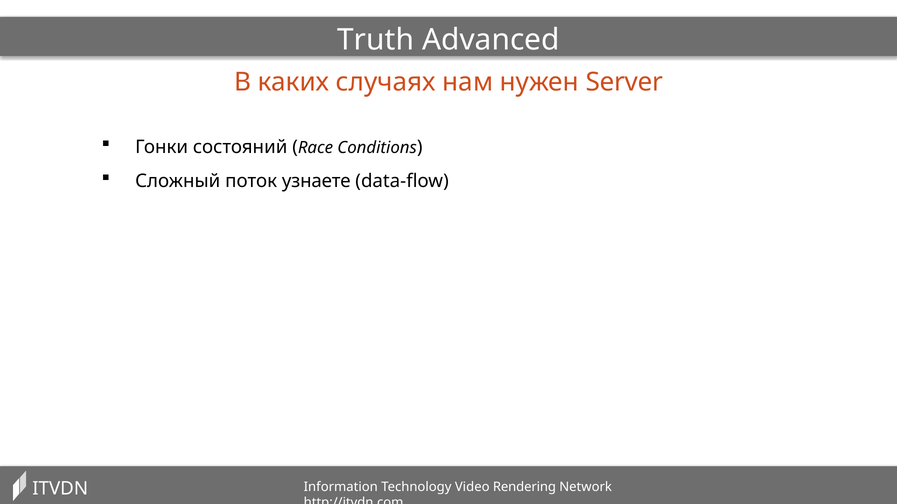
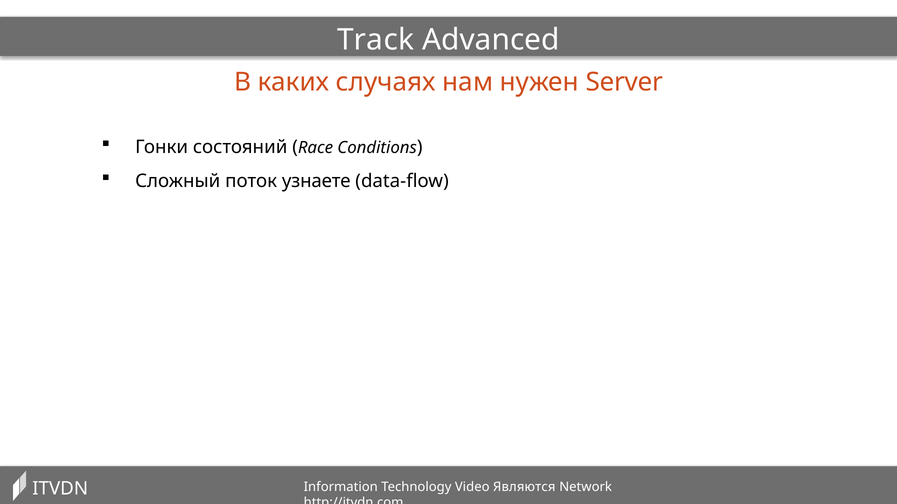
Truth: Truth -> Track (376, 40)
Rendering: Rendering -> Являются (524, 487)
